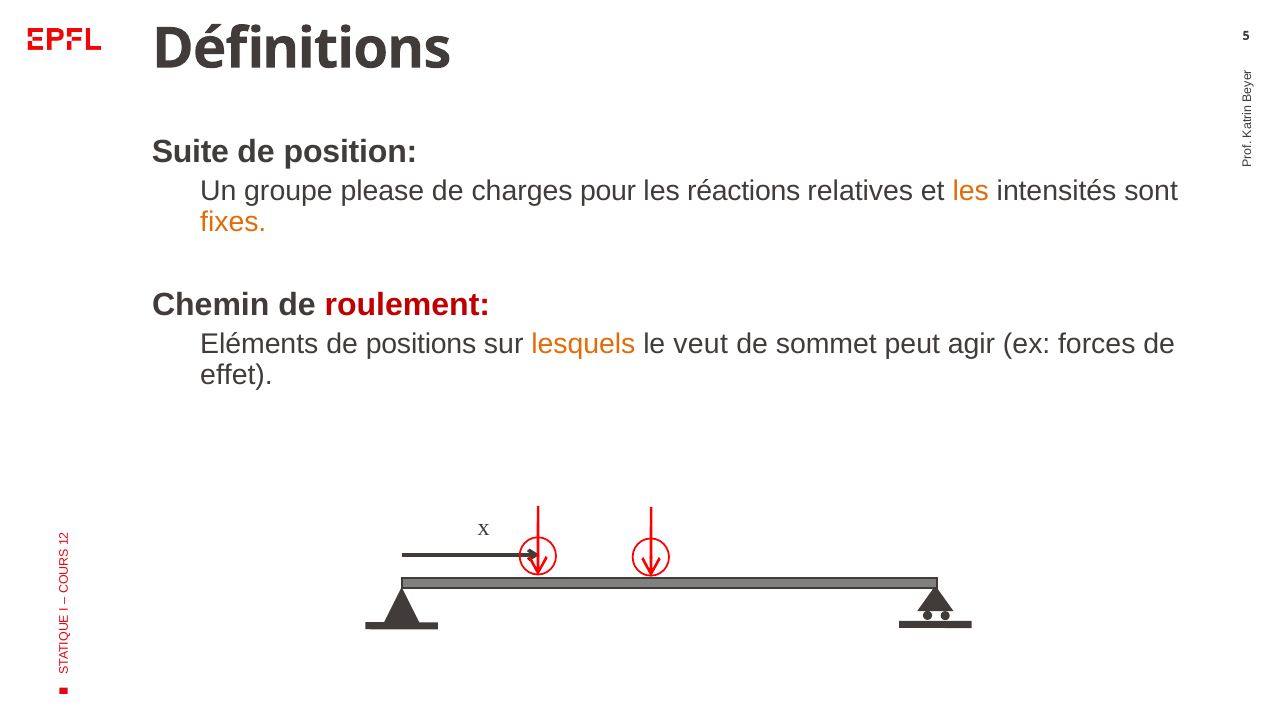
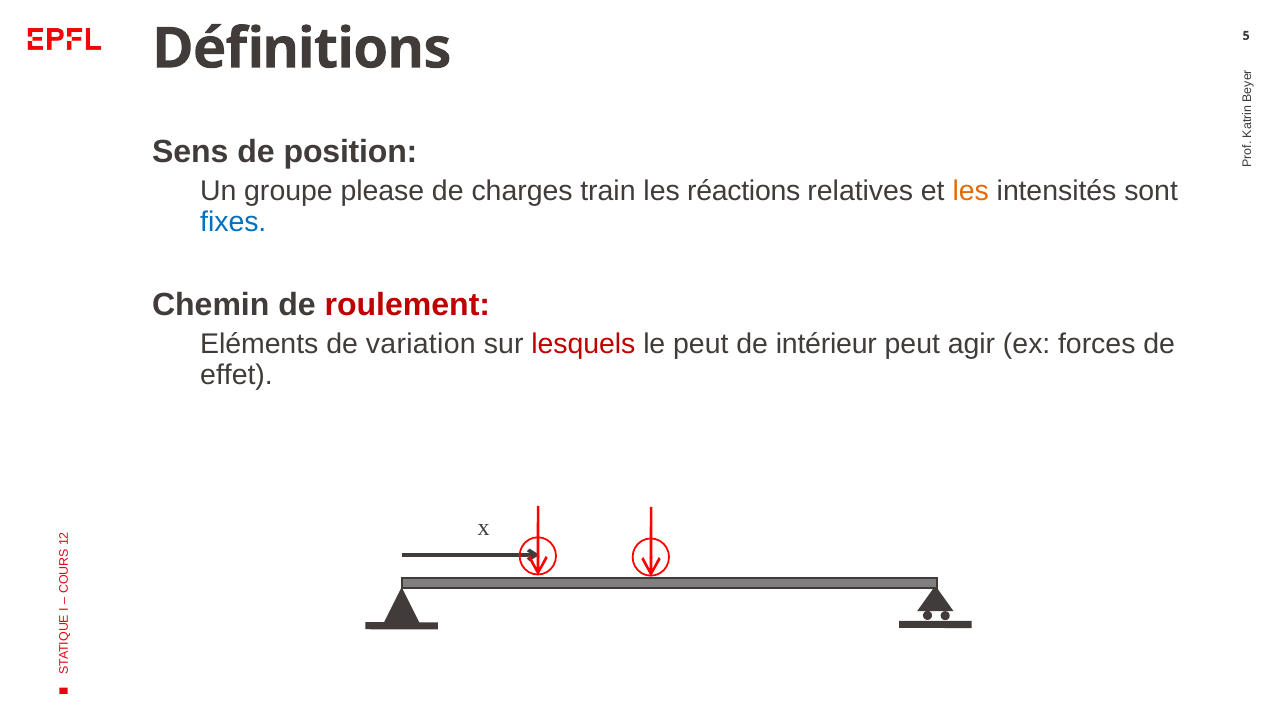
Suite: Suite -> Sens (190, 152)
pour: pour -> train (608, 191)
fixes colour: orange -> blue (233, 222)
positions: positions -> variation (421, 345)
lesquels colour: orange -> red (583, 345)
le veut: veut -> peut (701, 345)
sommet: sommet -> intérieur (826, 345)
